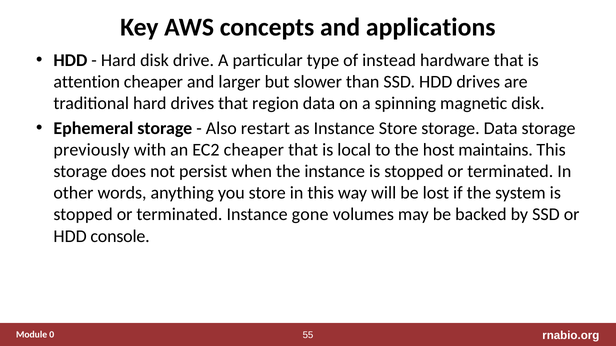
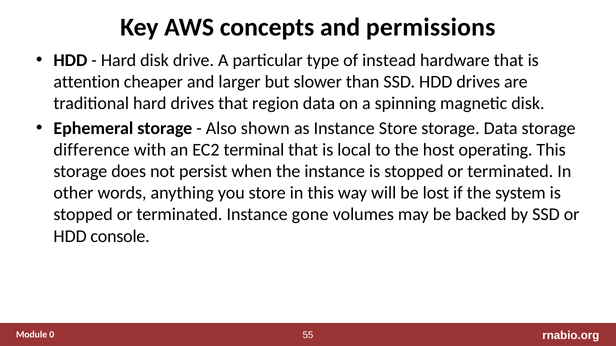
applications: applications -> permissions (431, 27)
restart: restart -> shown (265, 129)
previously: previously -> difference (92, 150)
EC2 cheaper: cheaper -> terminal (254, 150)
maintains: maintains -> operating (496, 150)
